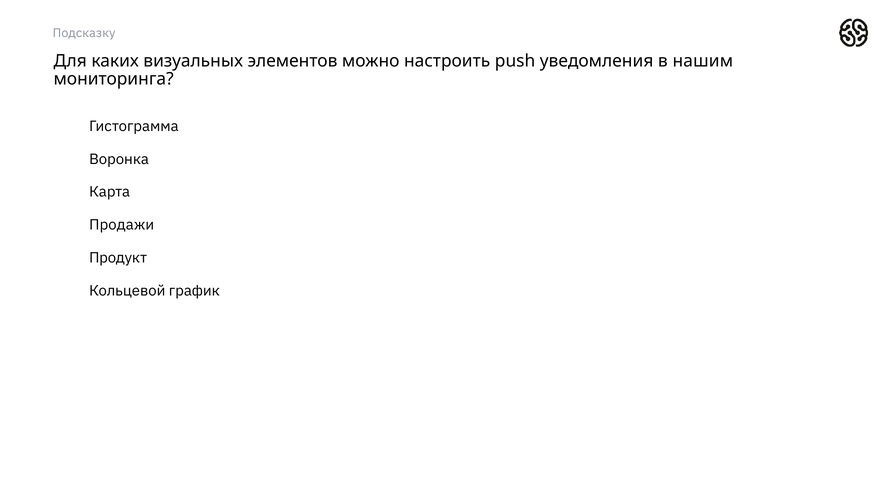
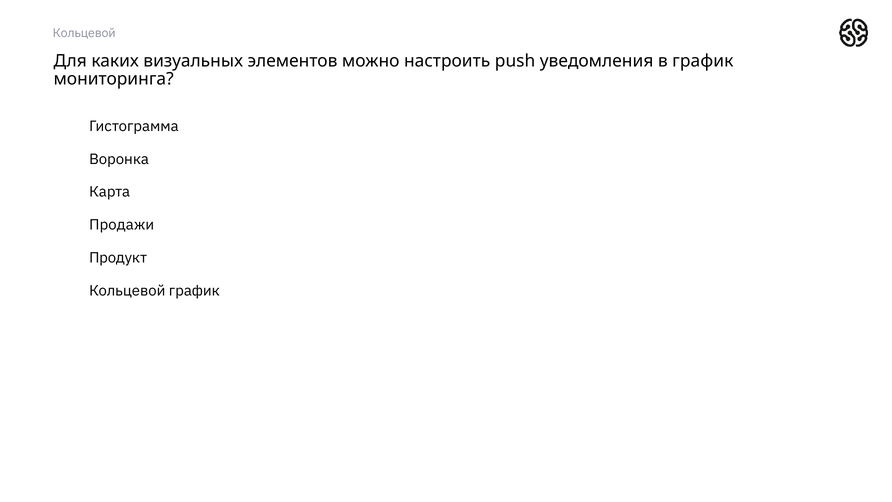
Подсказку: Подсказку -> Кольцевой (84, 33)
в нашим: нашим -> график (703, 61)
